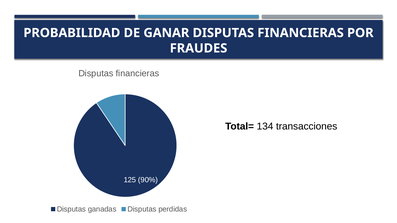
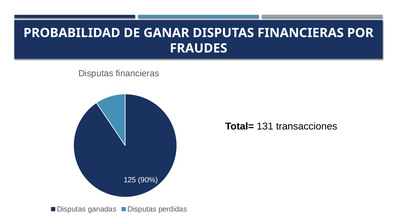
134: 134 -> 131 (265, 127)
